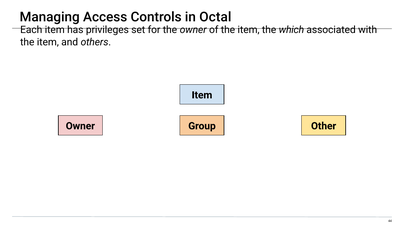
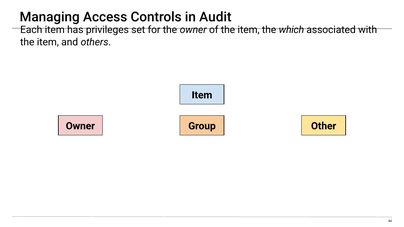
Octal: Octal -> Audit (215, 17)
